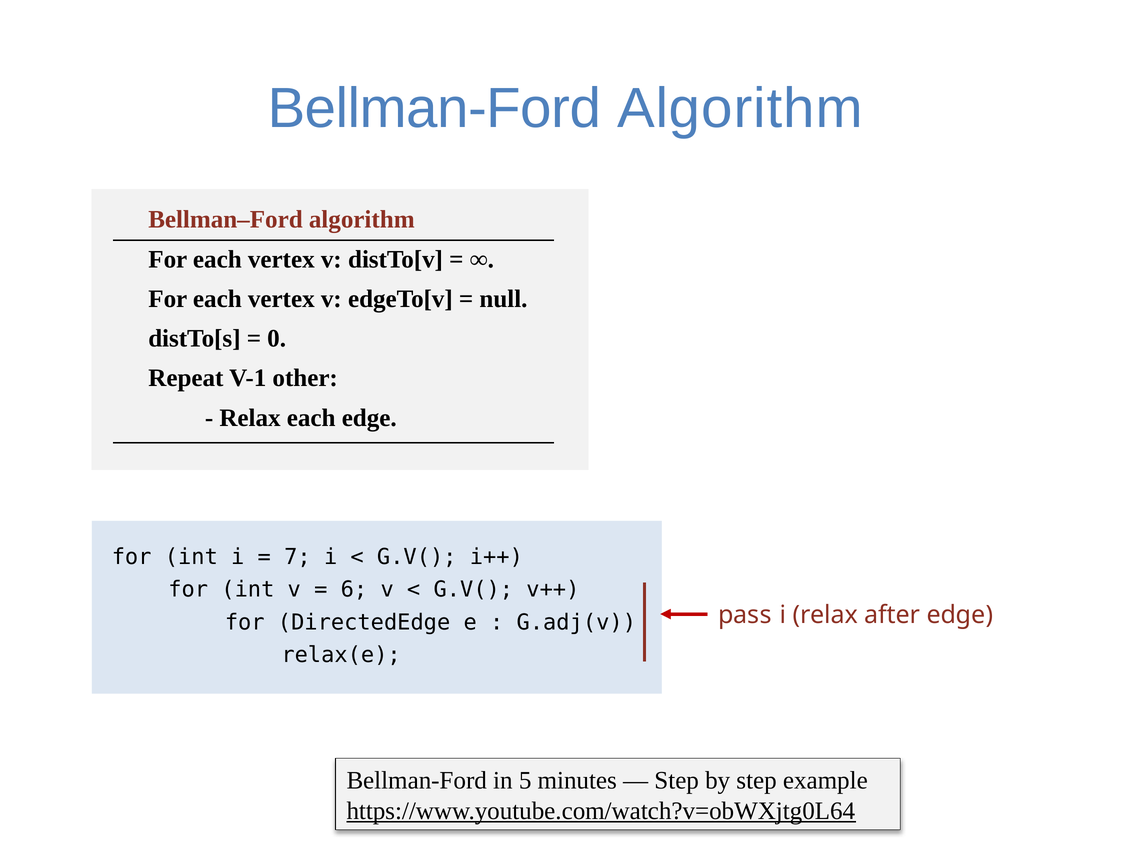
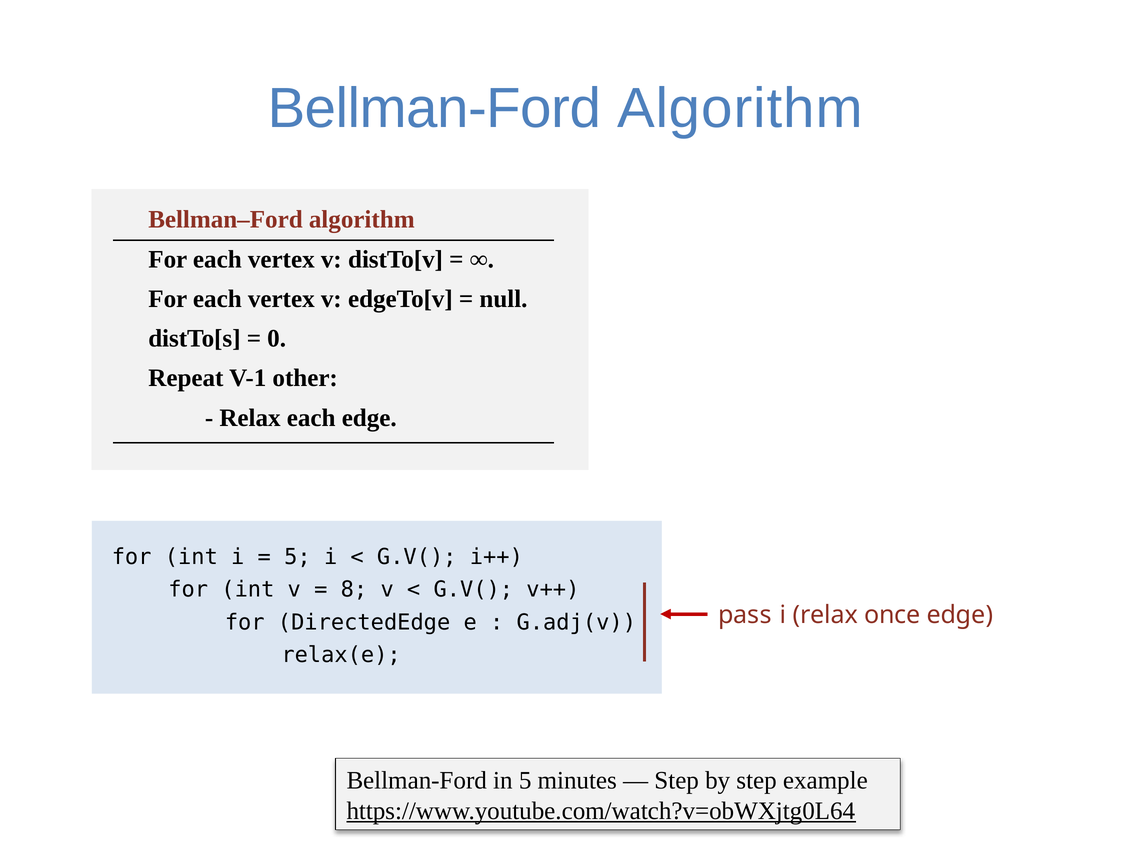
7: 7 -> 5 (297, 556)
6: 6 -> 8 (354, 589)
after: after -> once (892, 614)
